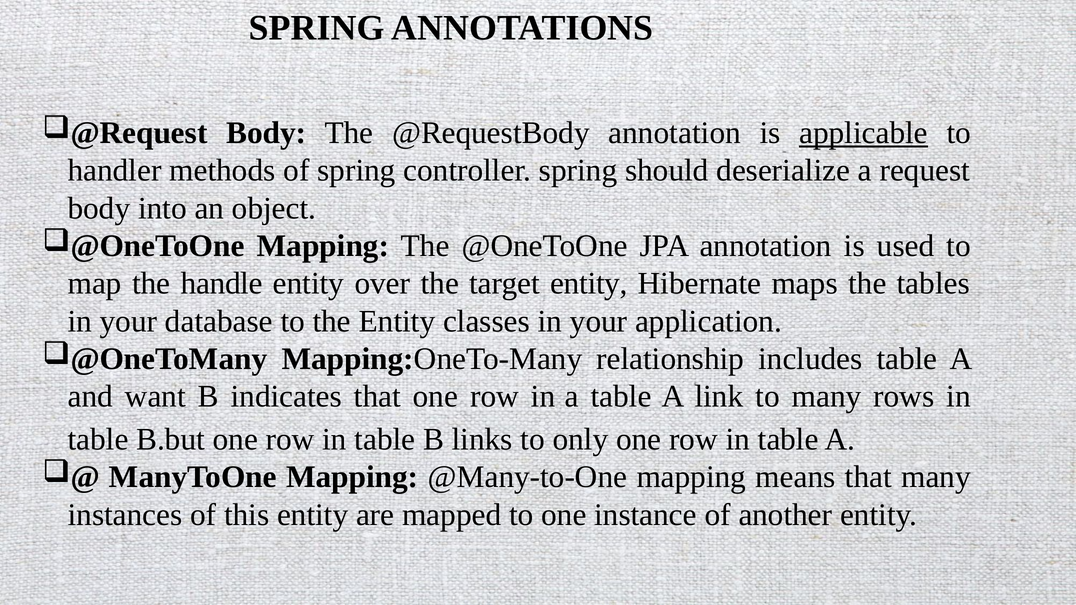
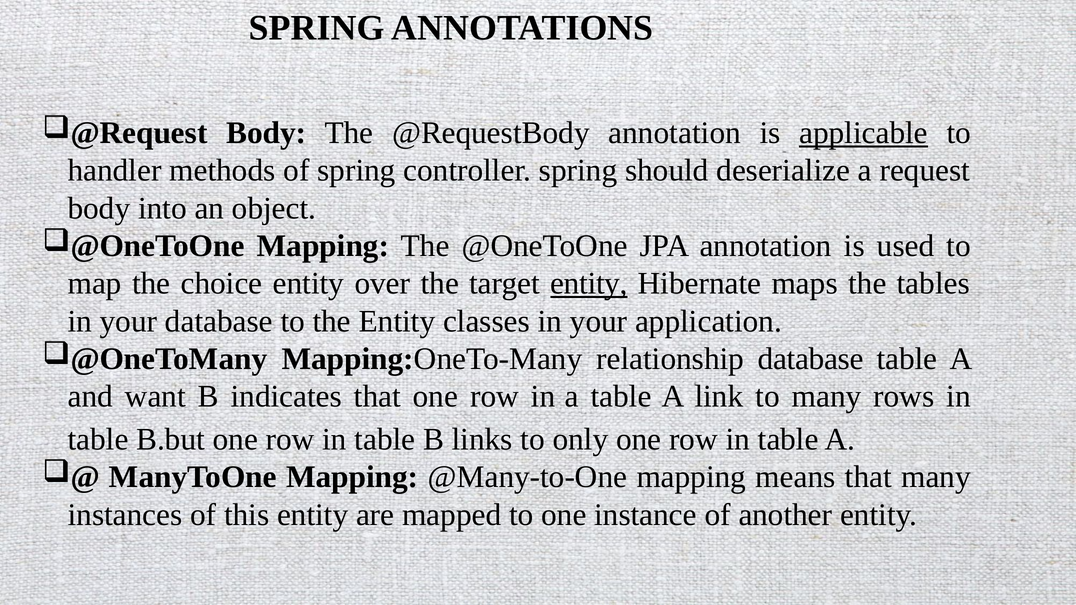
handle: handle -> choice (222, 284)
entity underline: none -> present (589, 284)
relationship includes: includes -> database (811, 359)
